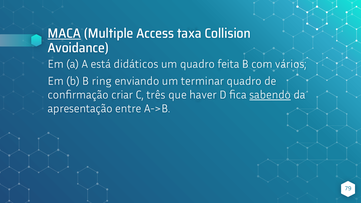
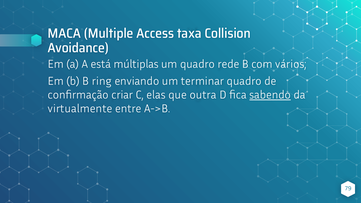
MACA underline: present -> none (64, 33)
didáticos: didáticos -> múltiplas (136, 64)
feita: feita -> rede (228, 64)
três: três -> elas (156, 95)
haver: haver -> outra (203, 95)
apresentação: apresentação -> virtualmente (80, 109)
